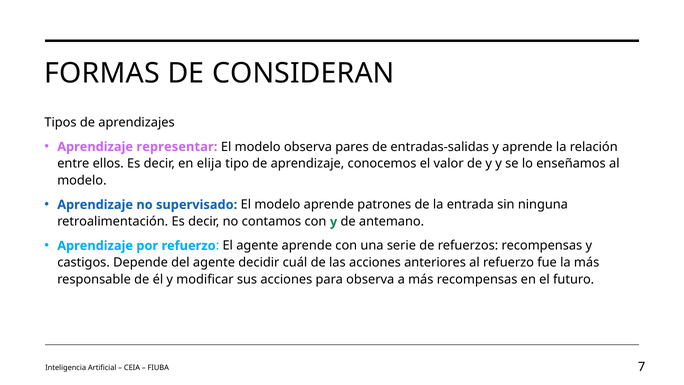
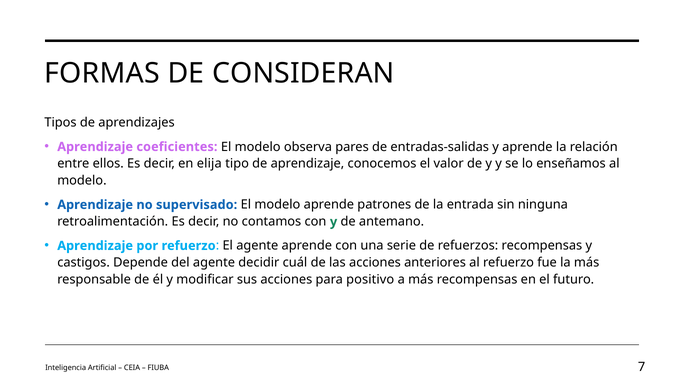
representar: representar -> coeficientes (177, 147)
para observa: observa -> positivo (370, 279)
